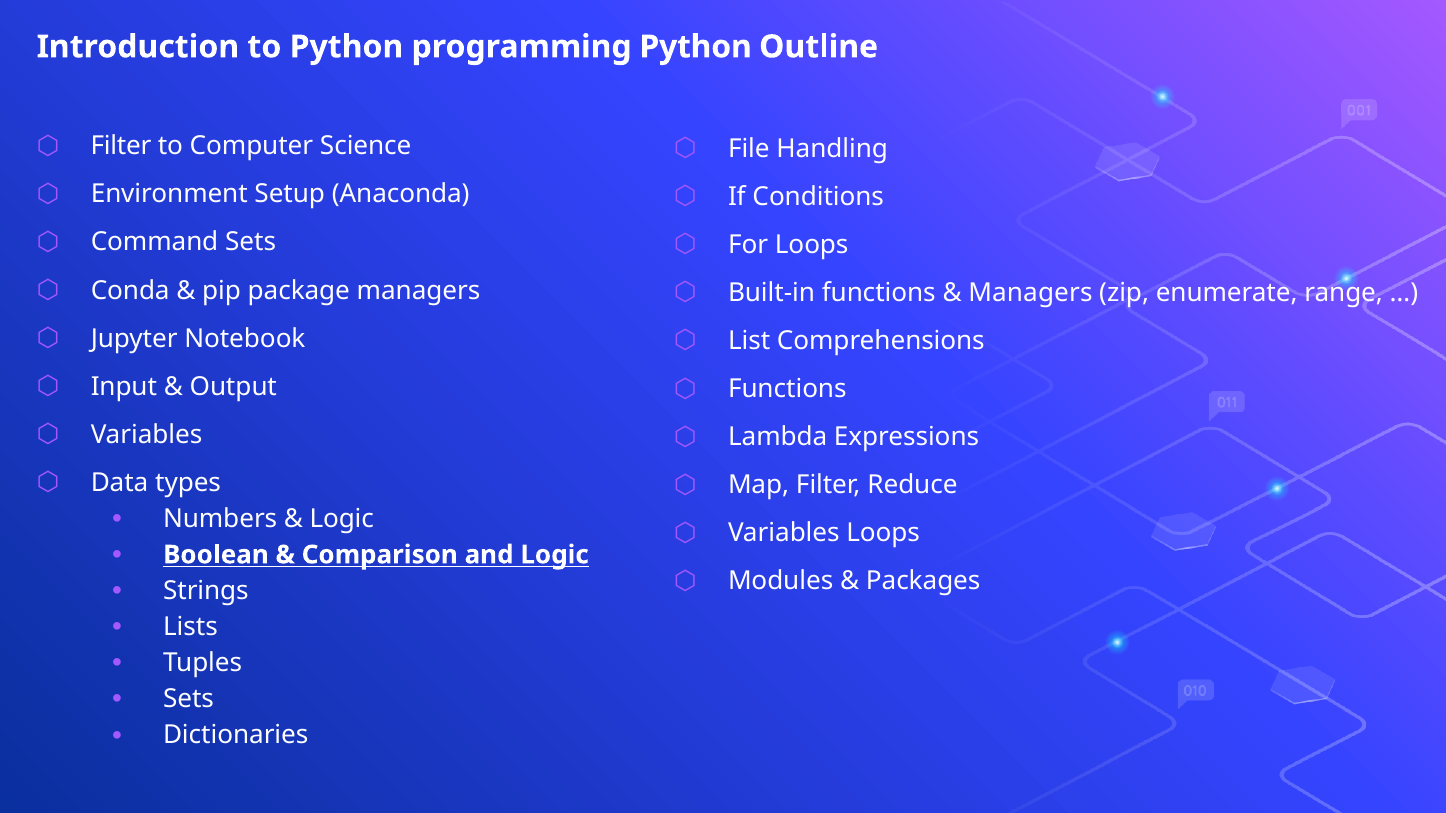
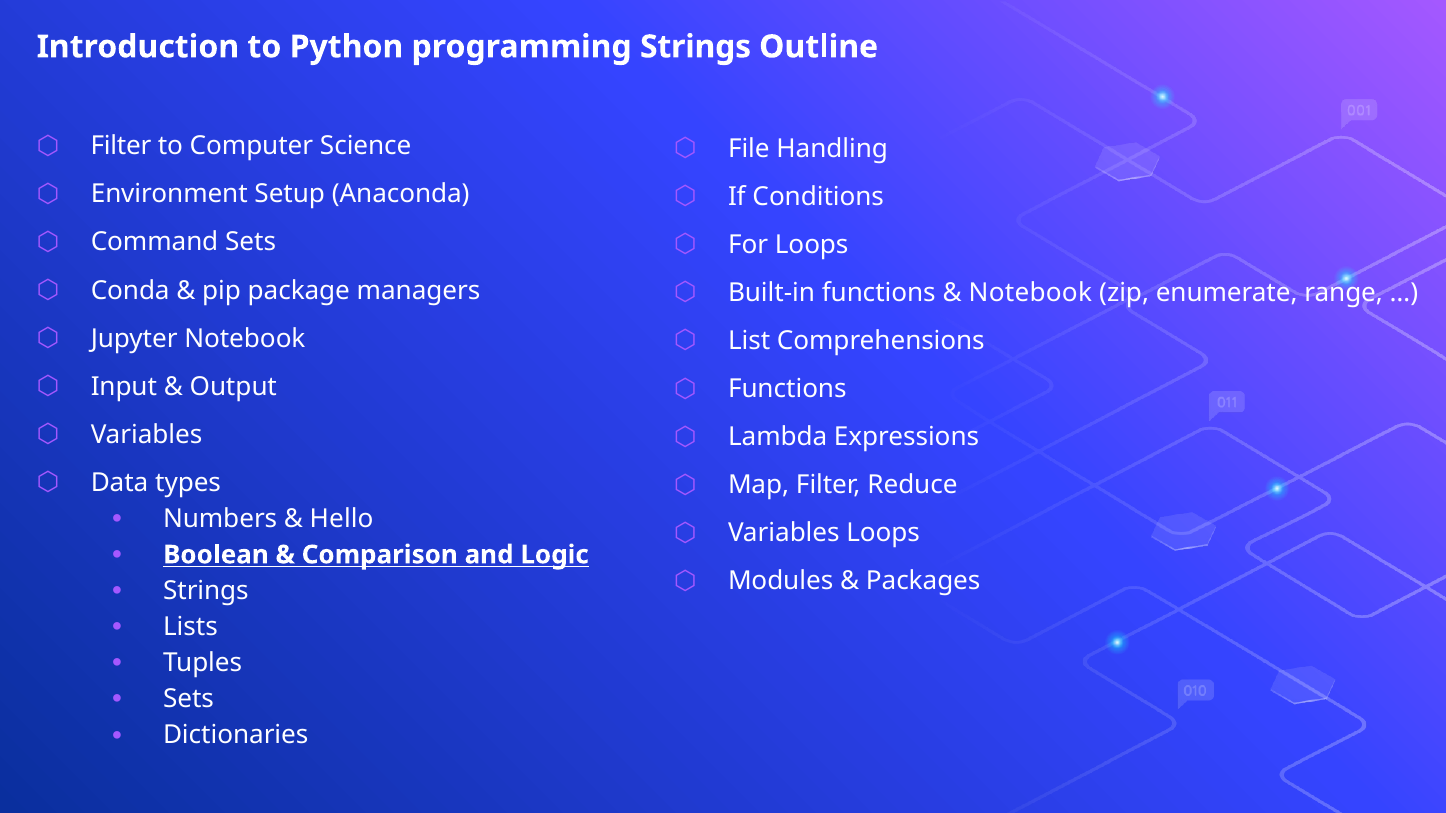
programming Python: Python -> Strings (696, 47)
Managers: Managers -> Notebook (1030, 293)
Logic: Logic -> Hello (342, 519)
